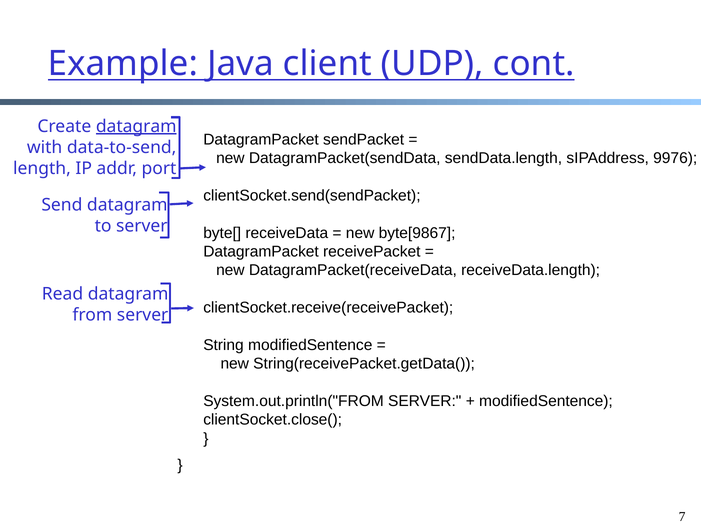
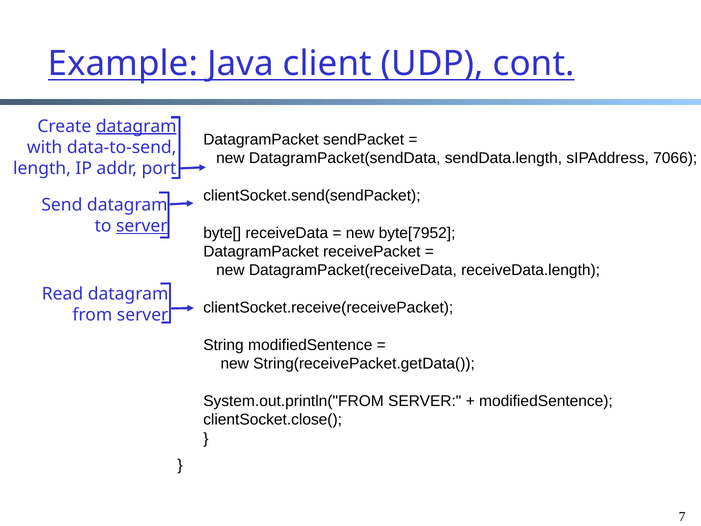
9976: 9976 -> 7066 (675, 158)
server underline: none -> present (142, 226)
byte[9867: byte[9867 -> byte[7952 (417, 233)
